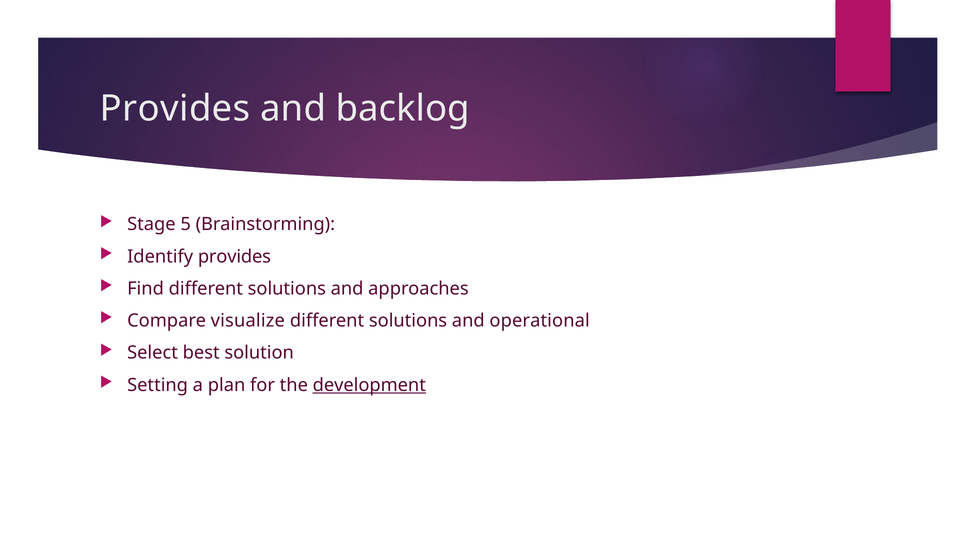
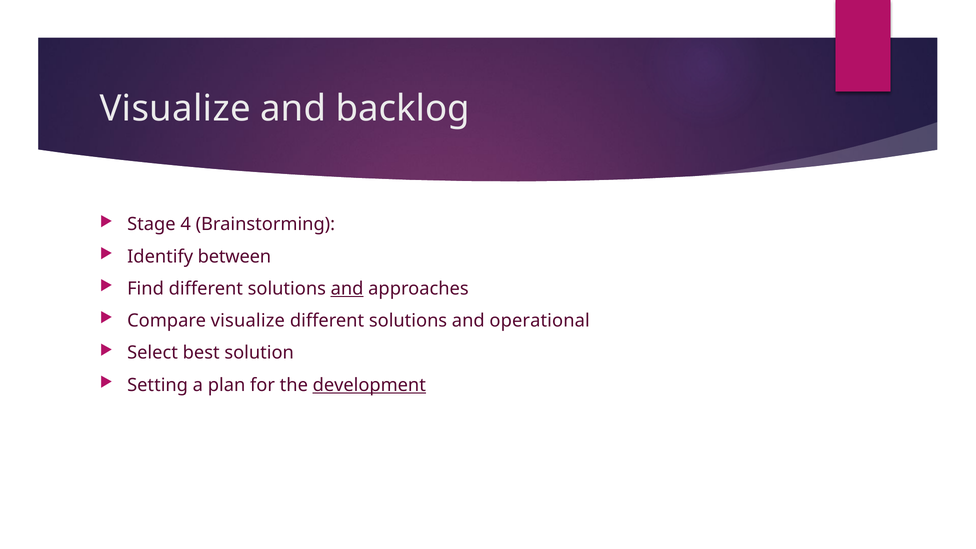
Provides: Provides -> Visualize (175, 109)
5: 5 -> 4 (186, 224)
Identify provides: provides -> between (234, 256)
and underline: none -> present (347, 289)
